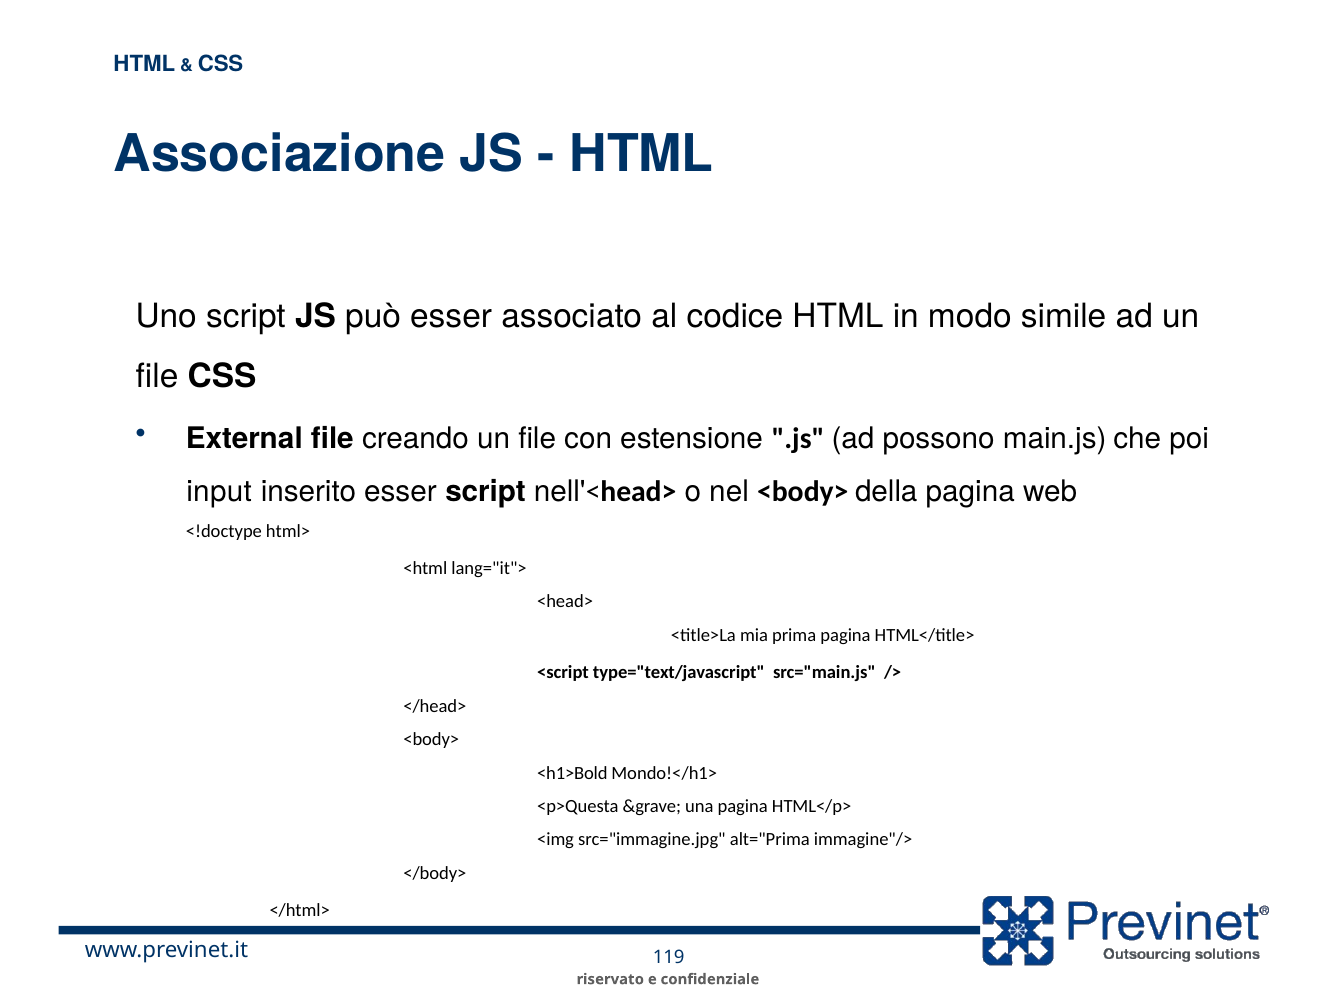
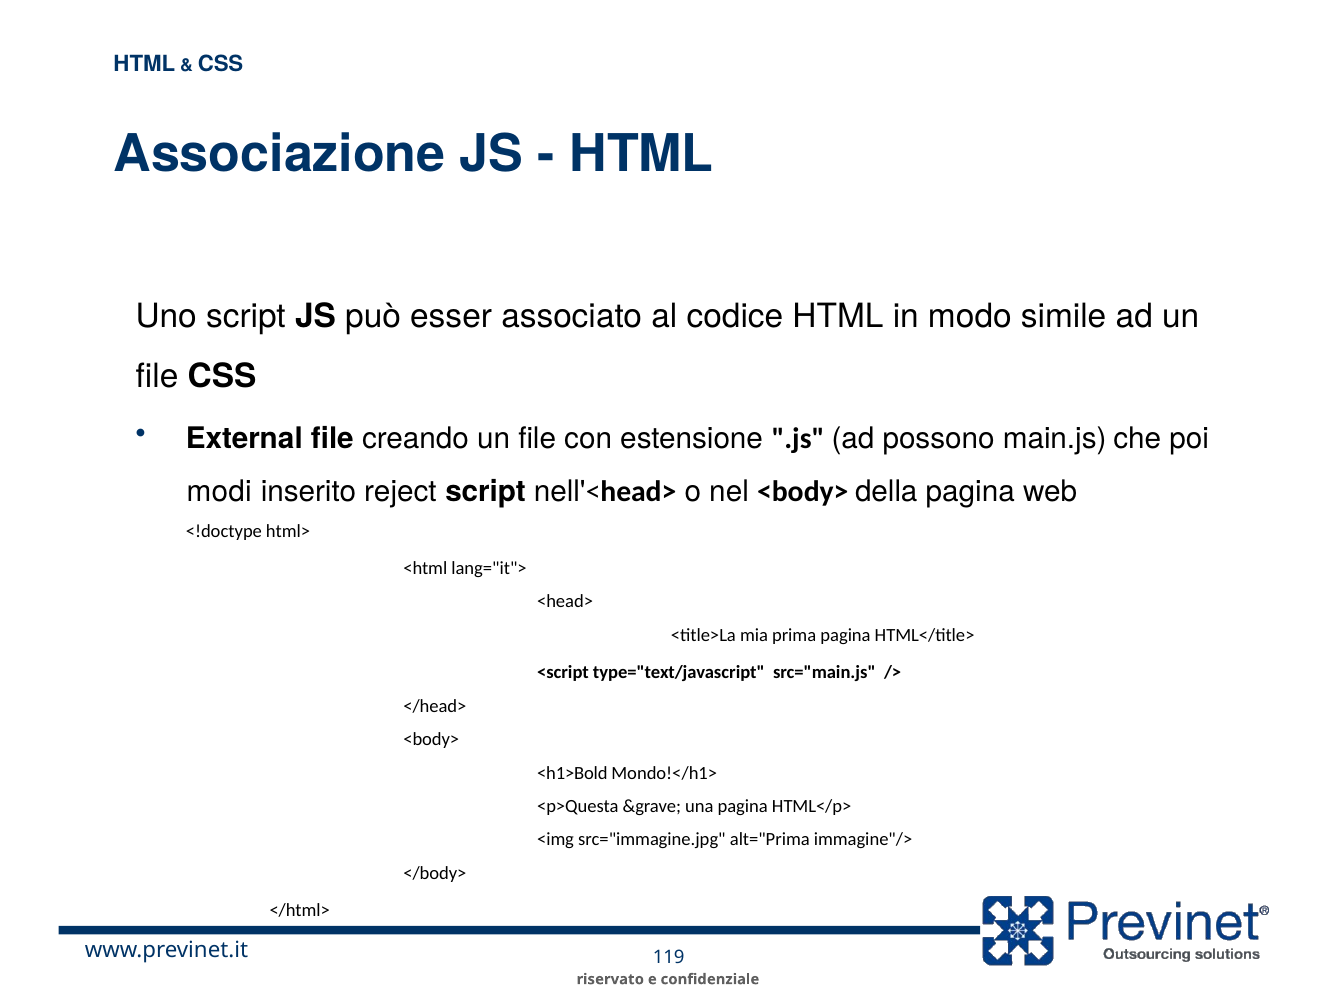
input: input -> modi (219, 492)
inserito esser: esser -> reject (400, 492)
